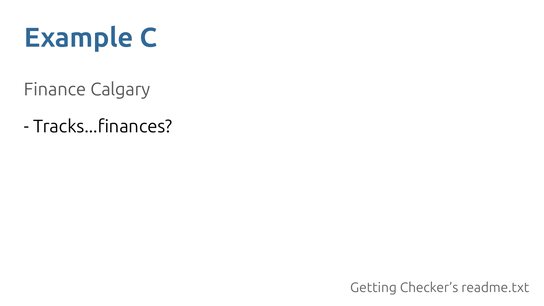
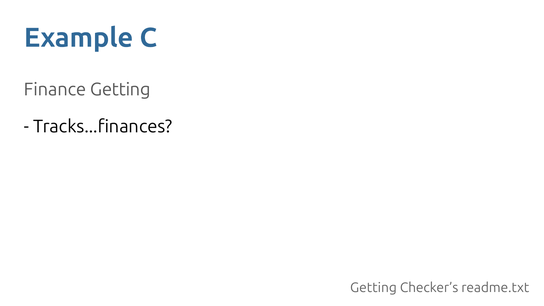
Finance Calgary: Calgary -> Getting (120, 89)
